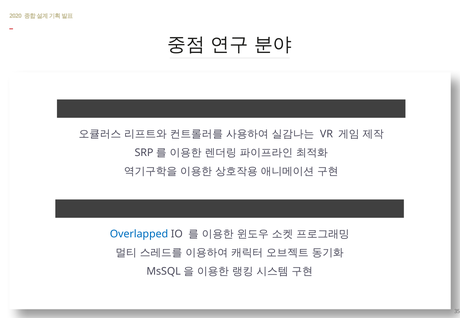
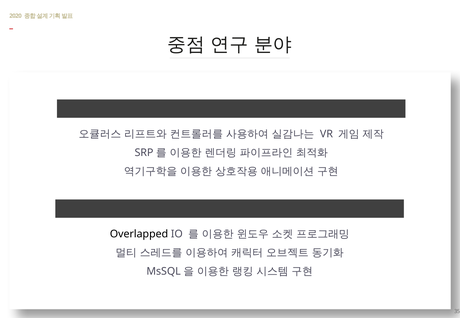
Overlapped colour: blue -> black (139, 234)
